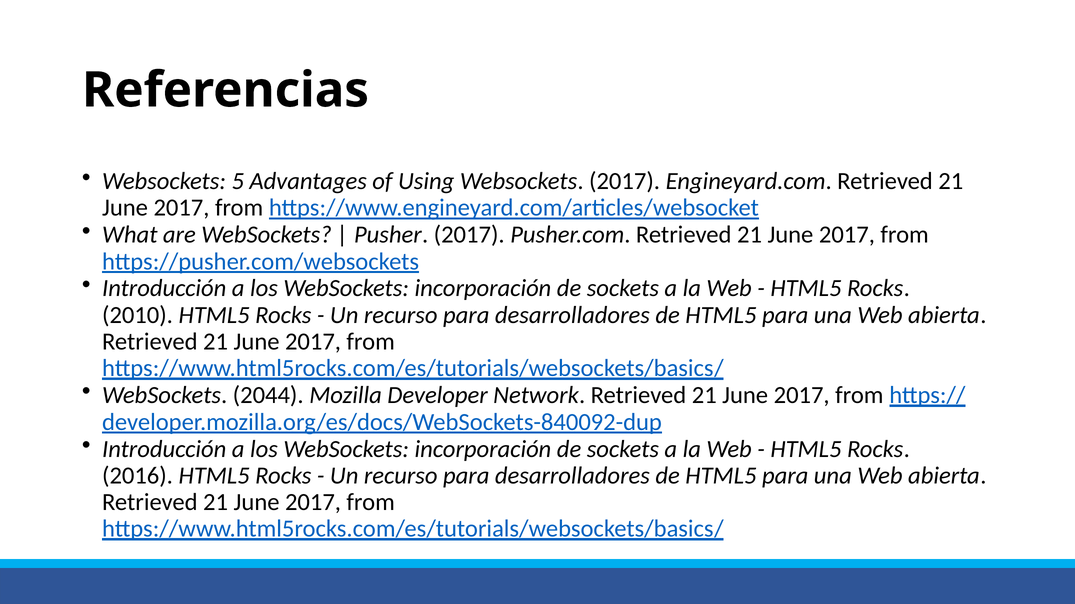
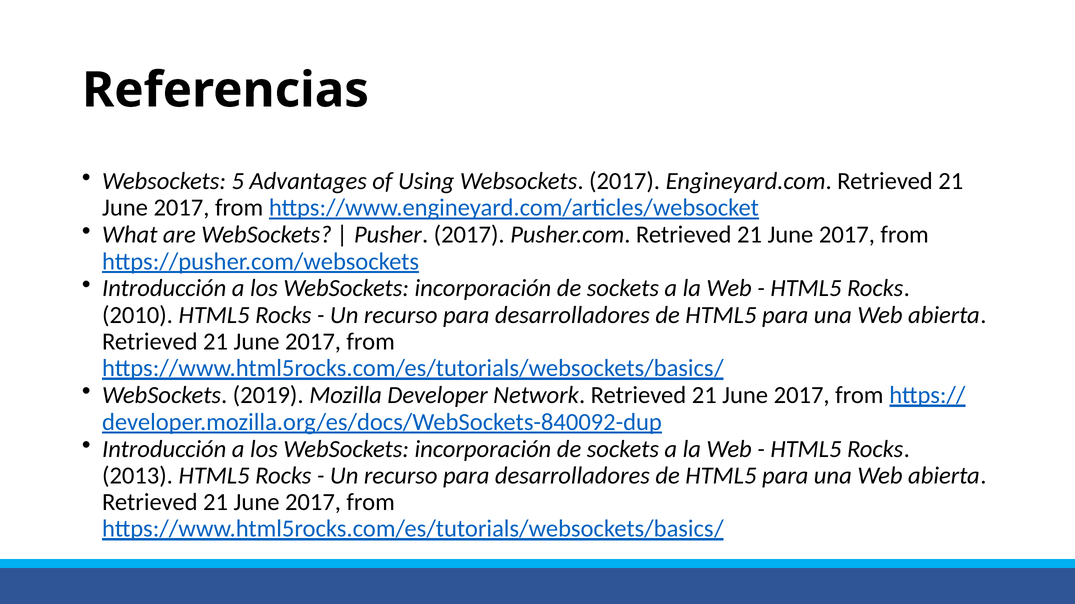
2044: 2044 -> 2019 (268, 395)
2016: 2016 -> 2013 (138, 476)
